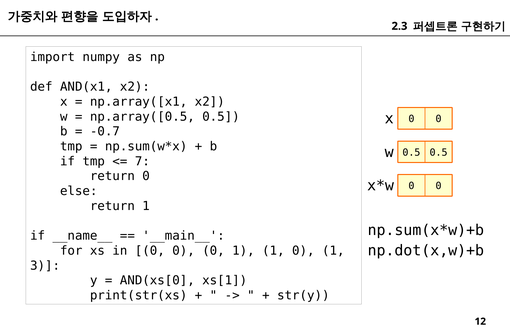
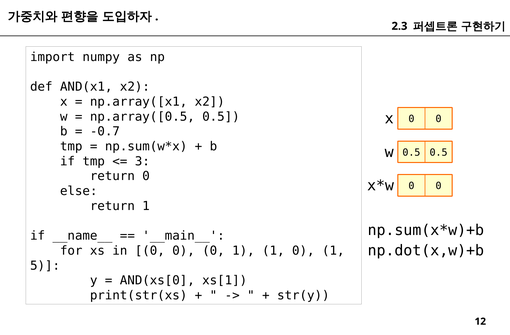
7: 7 -> 3 (142, 161)
3: 3 -> 5 (45, 266)
